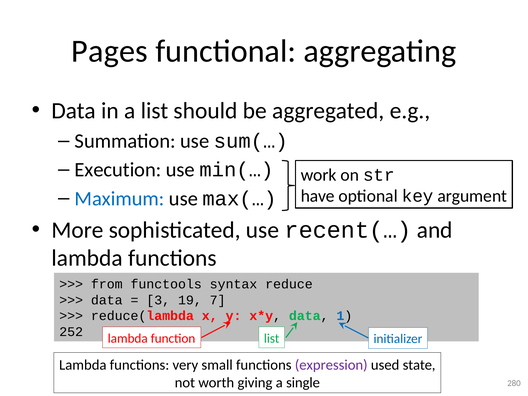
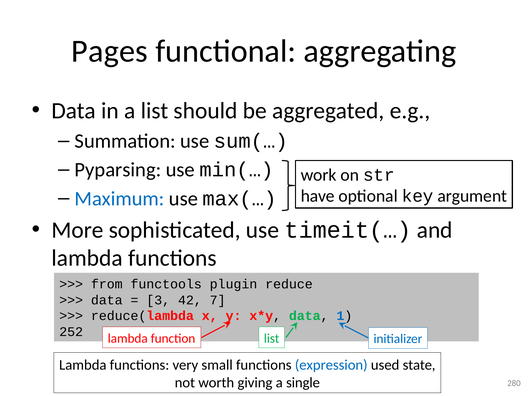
Execution: Execution -> Pyparsing (118, 170)
recent(…: recent(… -> timeit(… (348, 230)
syntax: syntax -> plugin (234, 284)
19: 19 -> 42 (190, 300)
expression colour: purple -> blue (331, 365)
